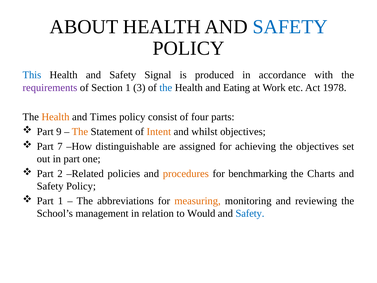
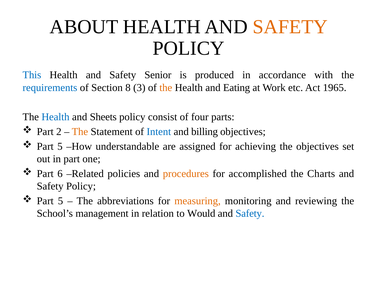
SAFETY colour: blue -> orange (290, 27)
Signal: Signal -> Senior (158, 75)
requirements colour: purple -> blue (50, 87)
Section 1: 1 -> 8 (128, 87)
the colour: blue -> orange (166, 87)
1978: 1978 -> 1965 (335, 87)
Health colour: orange -> blue (55, 117)
Times: Times -> Sheets (103, 117)
9: 9 -> 2 (59, 132)
Intent colour: orange -> blue (159, 132)
whilst: whilst -> billing (205, 132)
7: 7 -> 5 (60, 146)
distinguishable: distinguishable -> understandable (127, 146)
2: 2 -> 6 (60, 173)
benchmarking: benchmarking -> accomplished (258, 173)
1: 1 -> 5 (60, 201)
